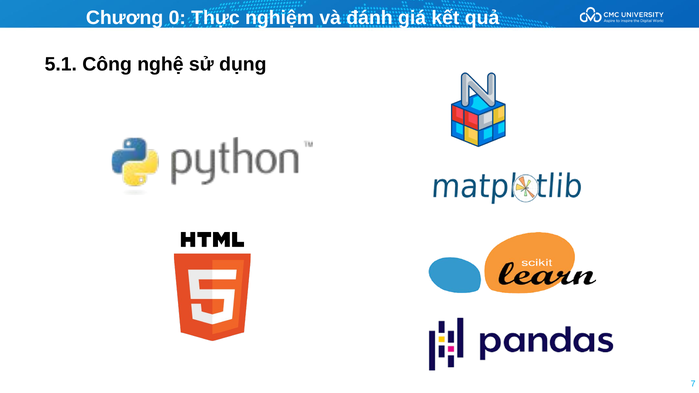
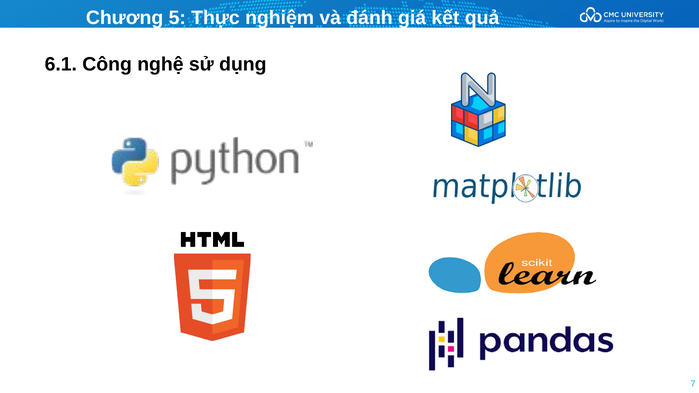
0: 0 -> 5 (177, 18)
5.1: 5.1 -> 6.1 (61, 64)
